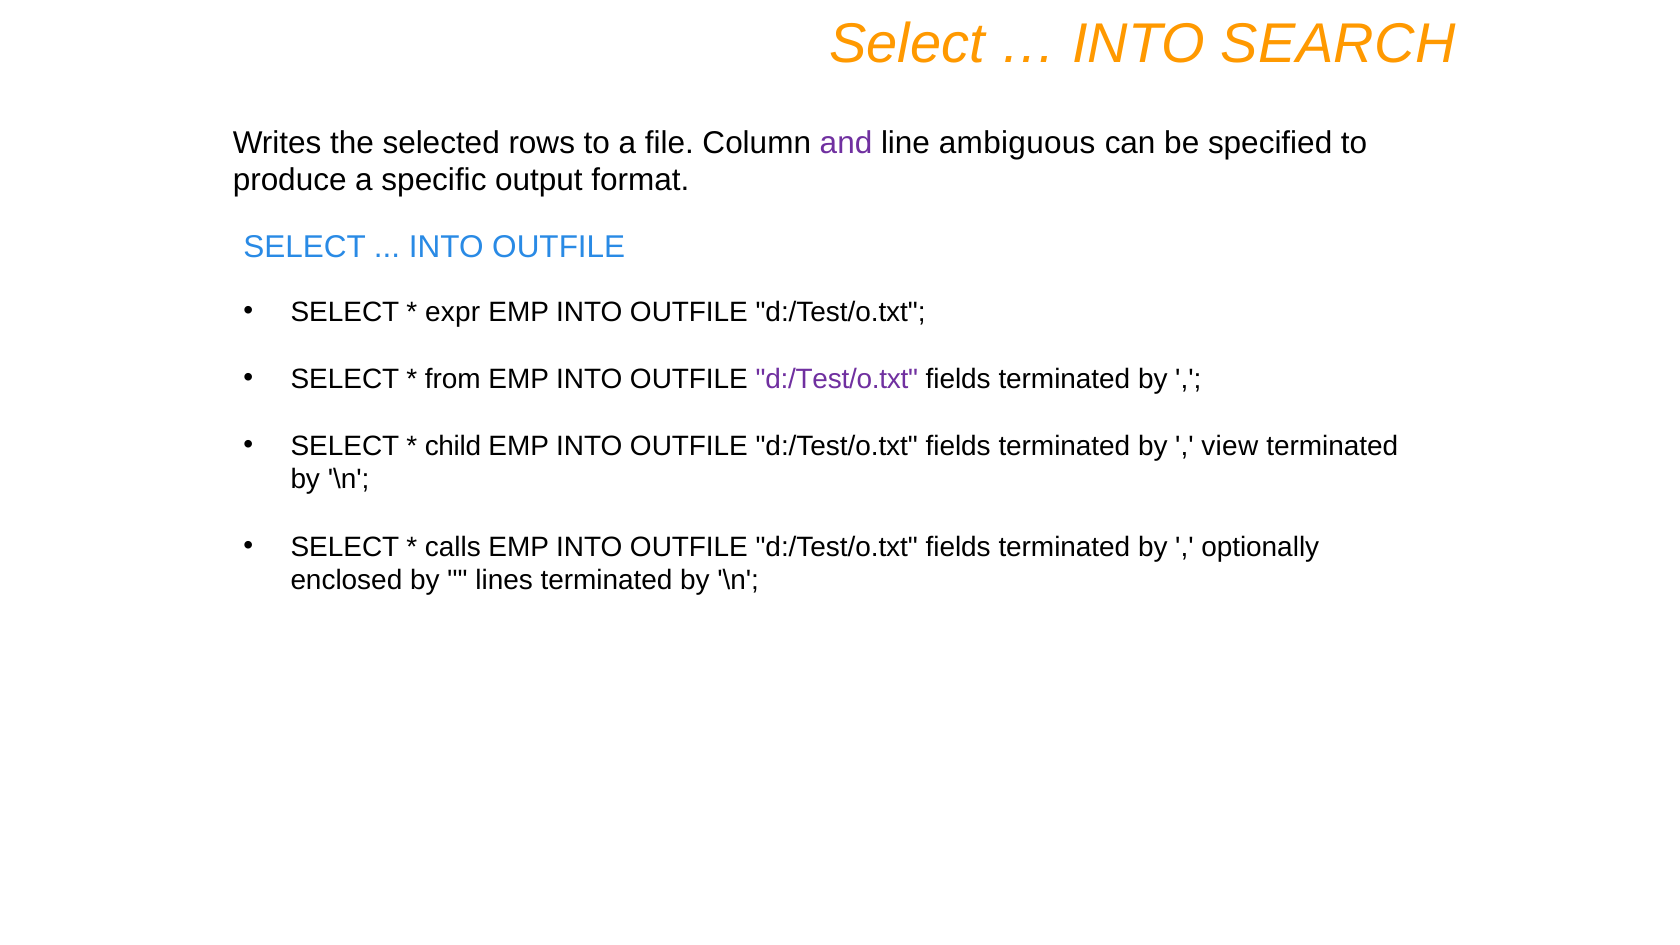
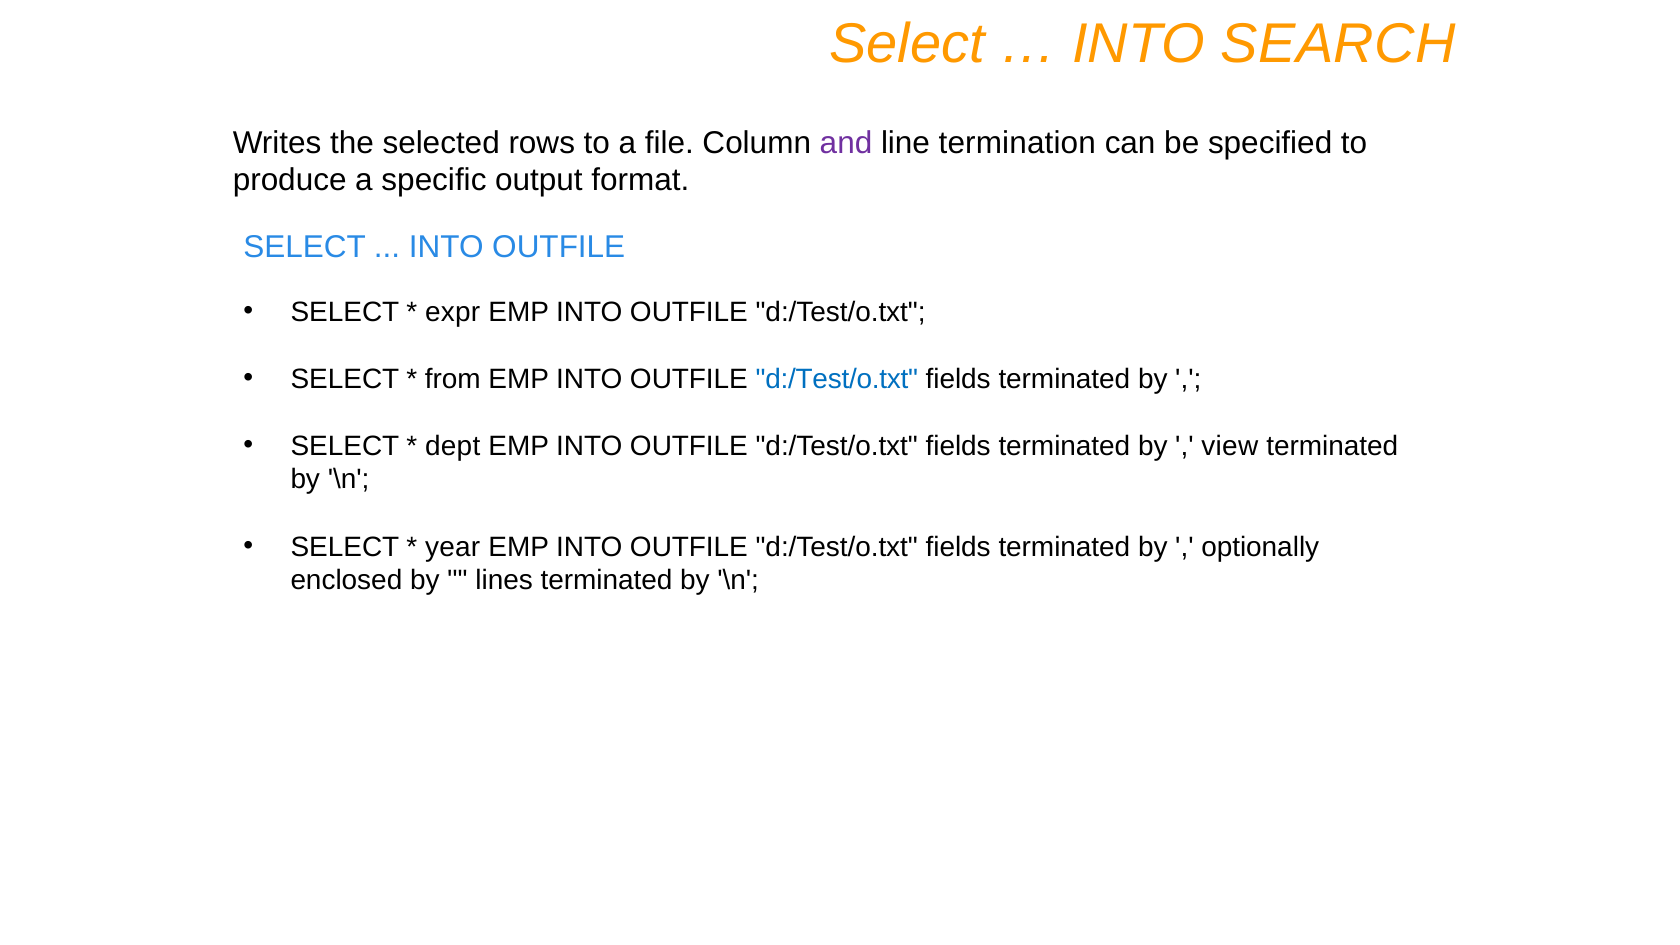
ambiguous: ambiguous -> termination (1017, 143)
d:/Test/o.txt colour: purple -> blue (837, 379)
child: child -> dept (453, 446)
calls: calls -> year (453, 547)
